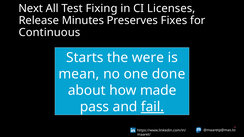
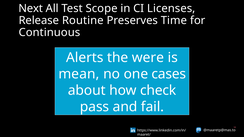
Fixing: Fixing -> Scope (102, 8)
Minutes: Minutes -> Routine (83, 20)
Fixes: Fixes -> Time (174, 20)
Starts: Starts -> Alerts (85, 58)
done: done -> cases (169, 74)
made: made -> check (158, 91)
fail underline: present -> none (152, 107)
